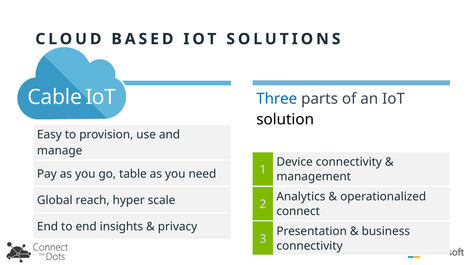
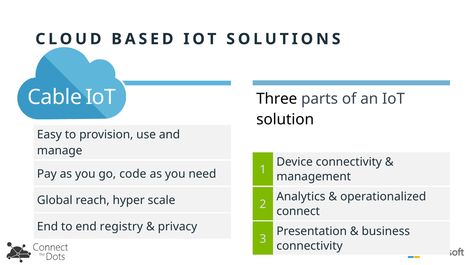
Three colour: blue -> black (277, 99)
table: table -> code (133, 174)
insights: insights -> registry (121, 227)
